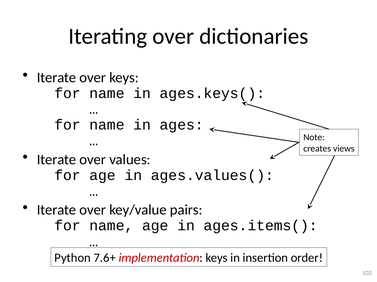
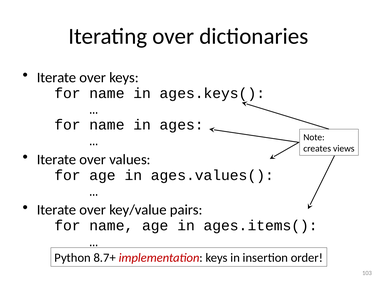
7.6+: 7.6+ -> 8.7+ (105, 259)
